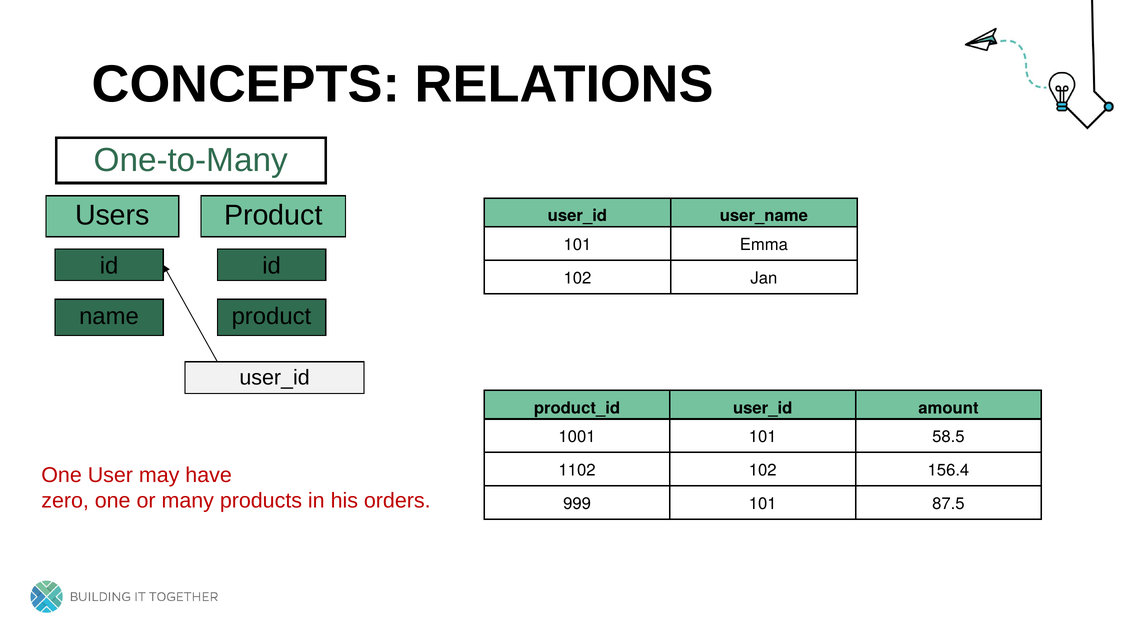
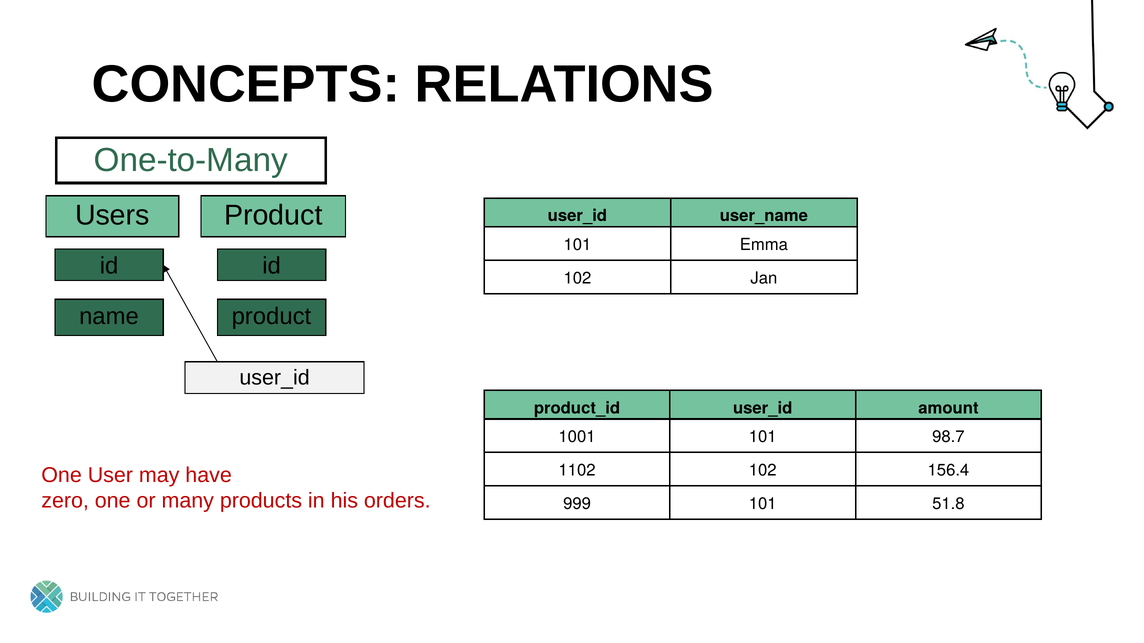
58.5: 58.5 -> 98.7 (948, 437)
87.5: 87.5 -> 51.8 (948, 504)
